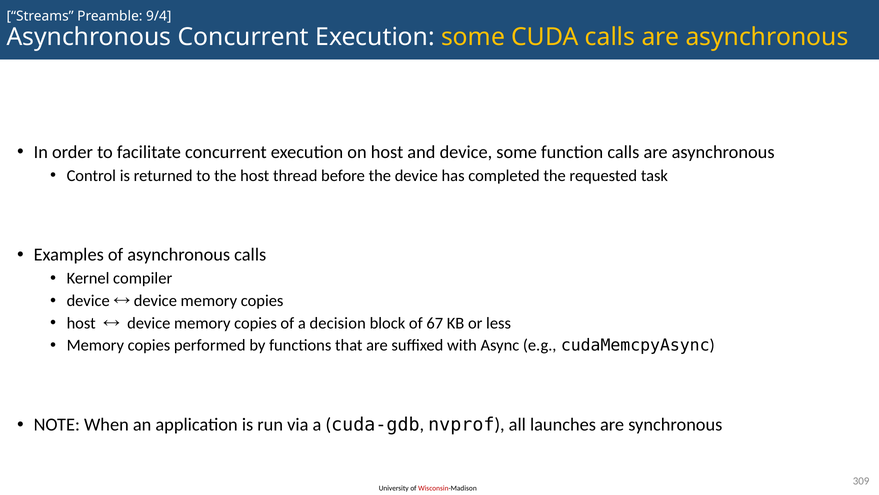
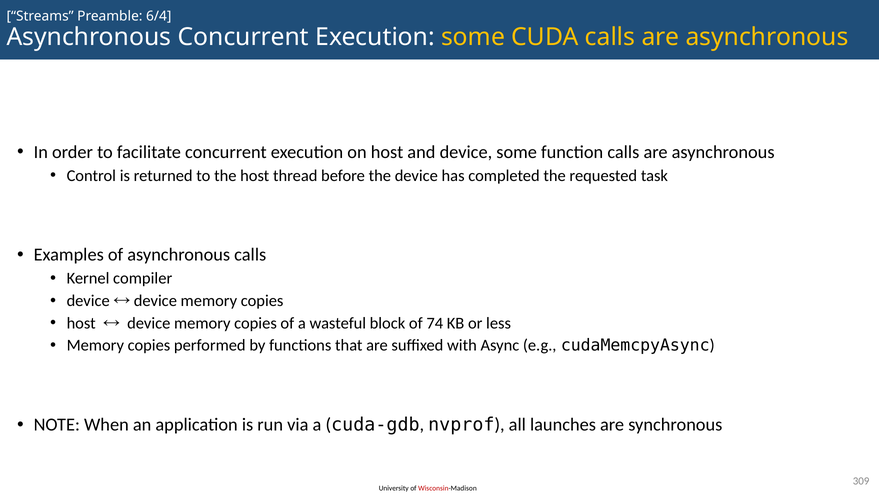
9/4: 9/4 -> 6/4 (159, 16)
decision: decision -> wasteful (338, 323)
67: 67 -> 74 (435, 323)
